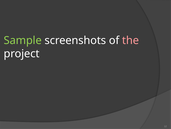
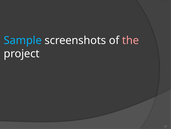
Sample colour: light green -> light blue (23, 40)
